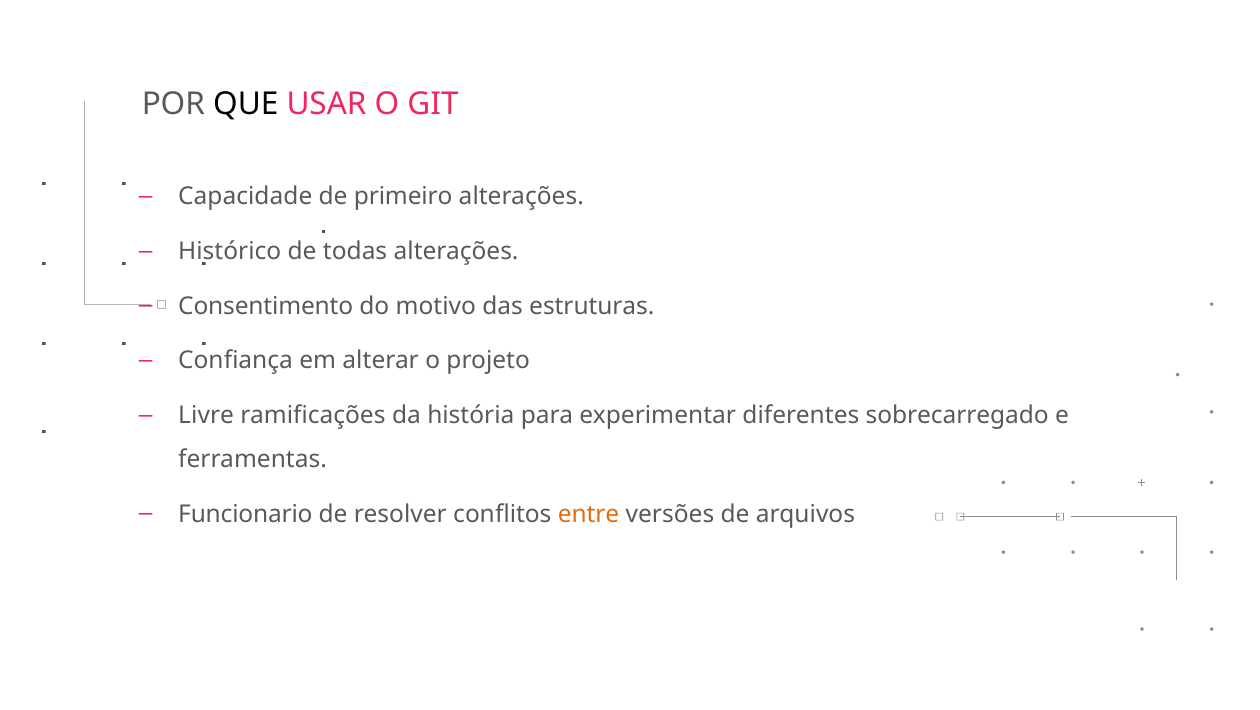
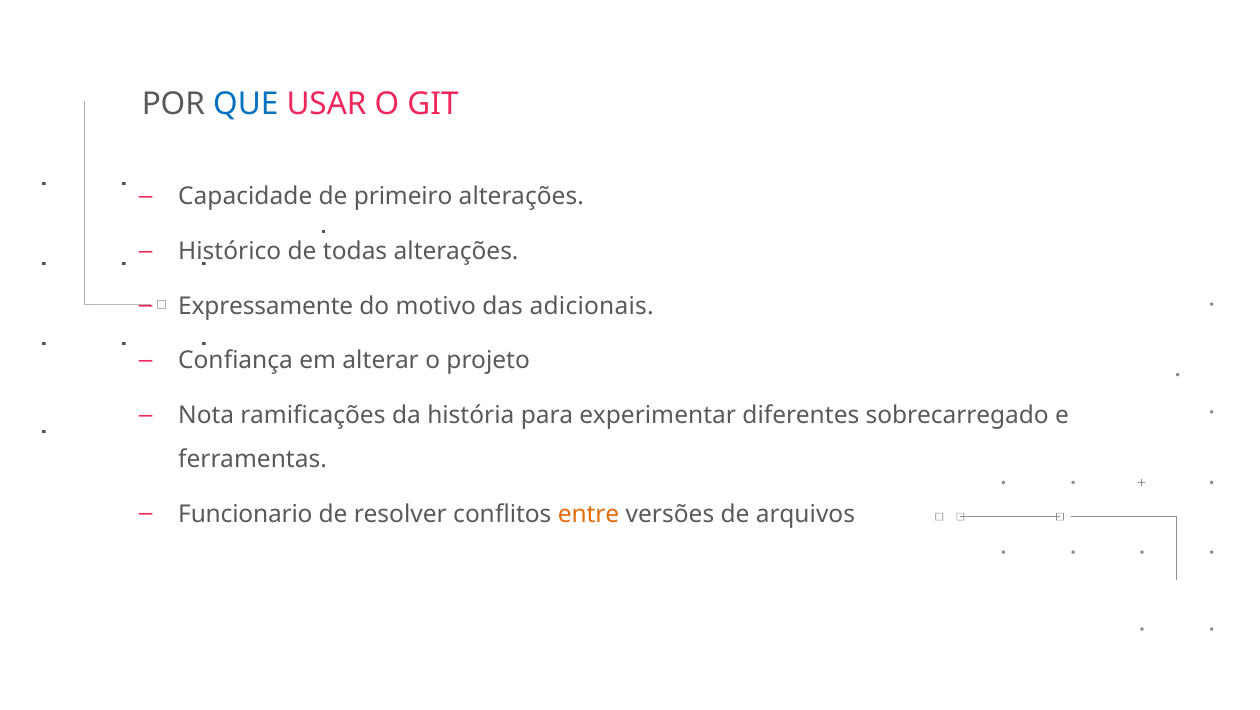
QUE colour: black -> blue (246, 104)
Consentimento: Consentimento -> Expressamente (266, 306)
estruturas: estruturas -> adicionais (592, 306)
Livre: Livre -> Nota (206, 415)
